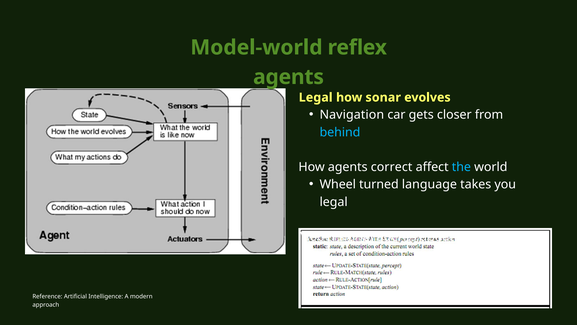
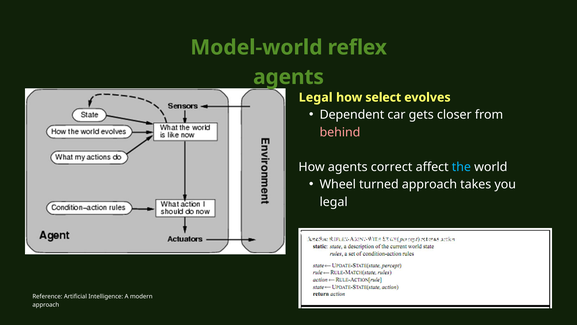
sonar: sonar -> select (383, 97)
Navigation: Navigation -> Dependent (352, 115)
behind colour: light blue -> pink (340, 132)
turned language: language -> approach (429, 184)
Model signal: signal -> wheel (356, 236)
